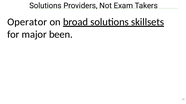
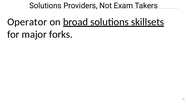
been: been -> forks (61, 35)
